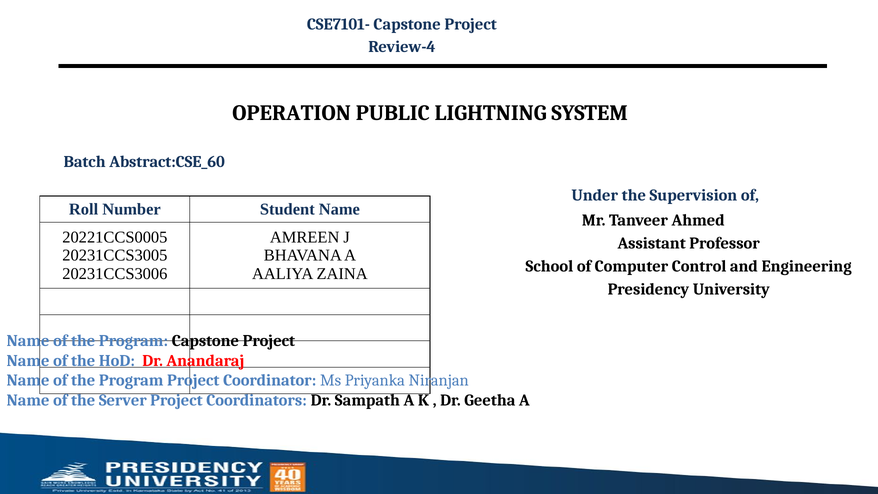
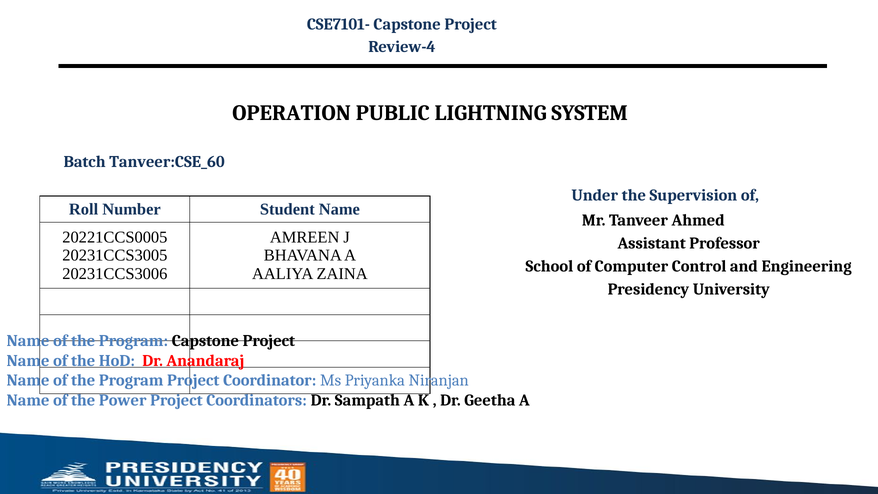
Abstract:CSE_60: Abstract:CSE_60 -> Tanveer:CSE_60 (167, 162)
Server: Server -> Power (123, 400)
